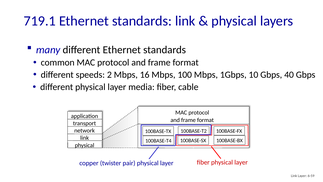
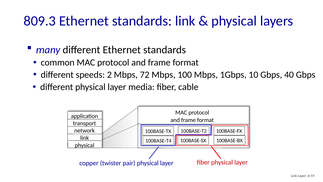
719.1: 719.1 -> 809.3 (40, 21)
16: 16 -> 72 (145, 75)
